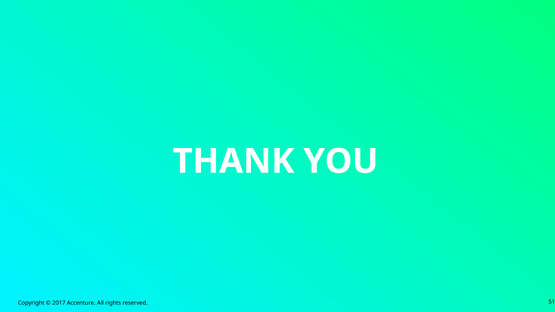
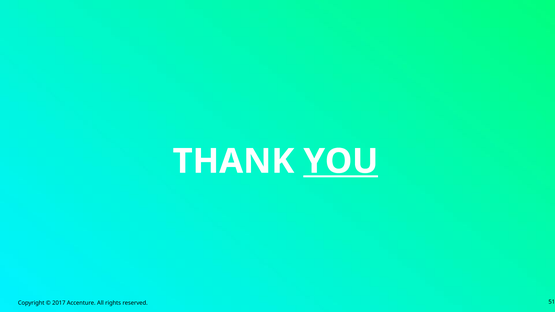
YOU underline: none -> present (341, 161)
